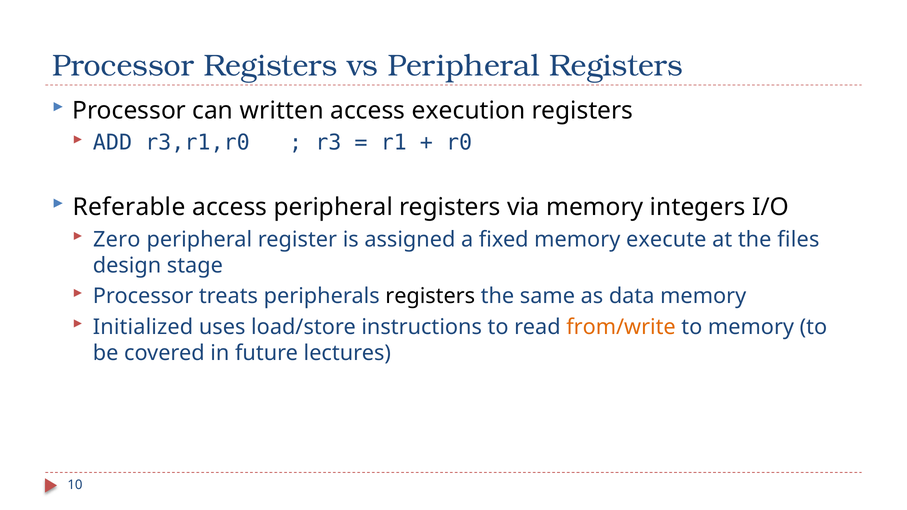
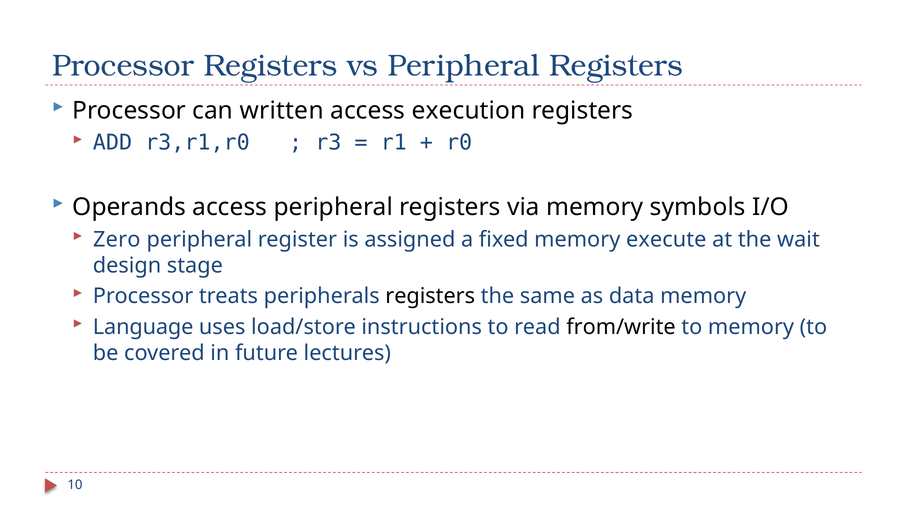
Referable: Referable -> Operands (129, 207)
integers: integers -> symbols (698, 207)
files: files -> wait (798, 239)
Initialized: Initialized -> Language (143, 327)
from/write colour: orange -> black (621, 327)
